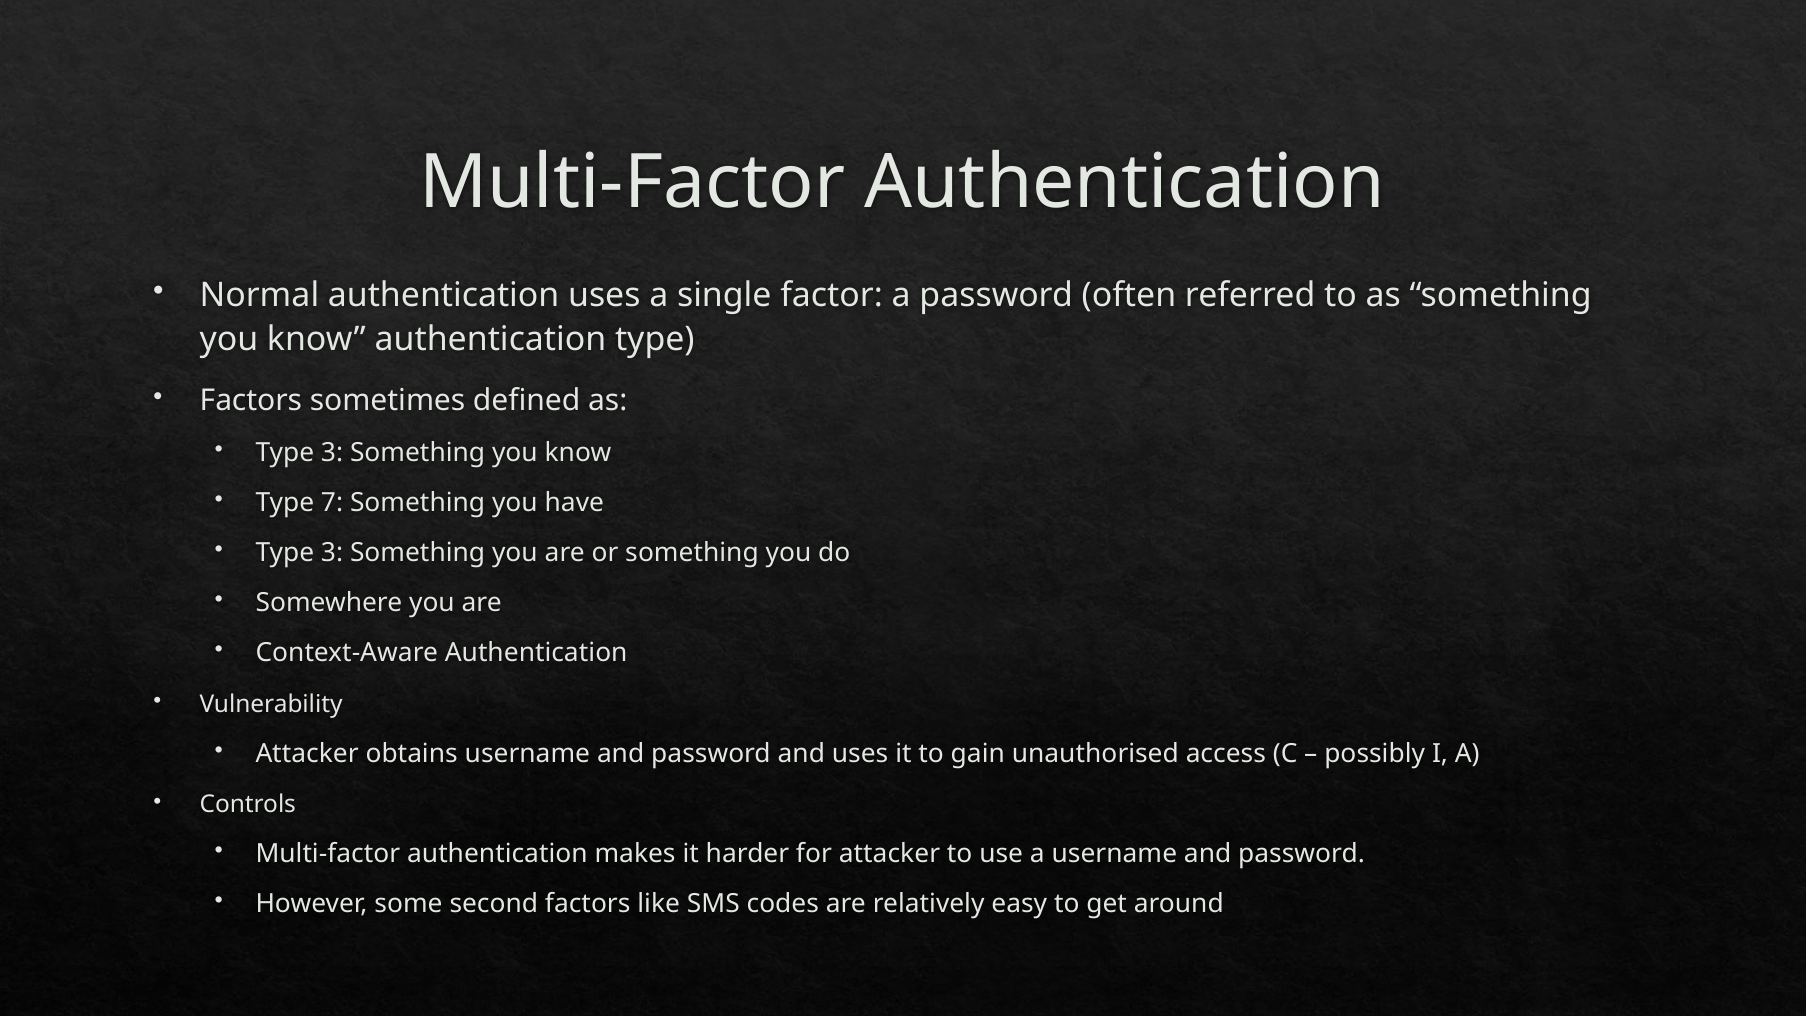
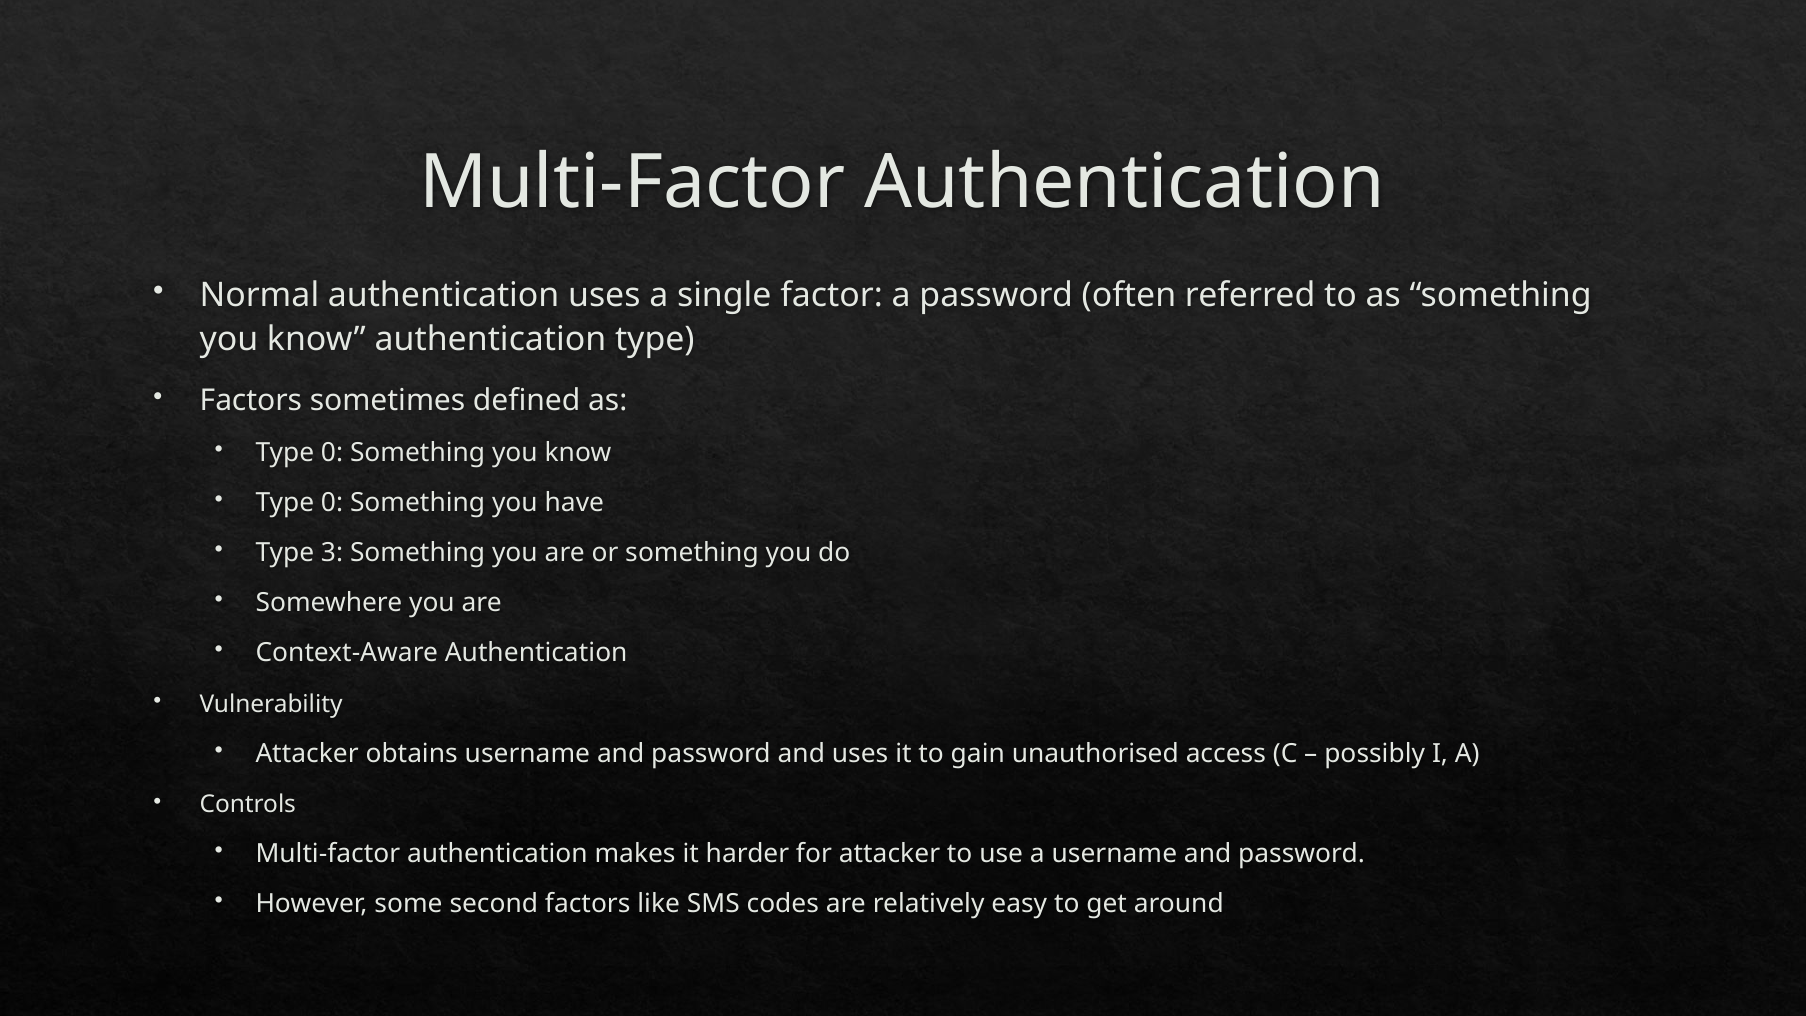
3: 3 -> 0 (332, 453)
7: 7 -> 0 (332, 503)
